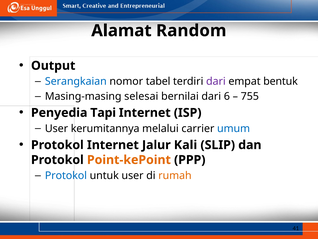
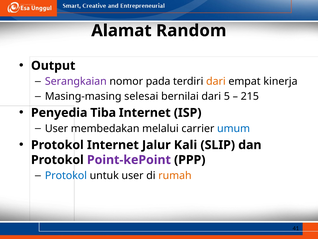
Serangkaian colour: blue -> purple (76, 81)
tabel: tabel -> pada (158, 81)
dari colour: purple -> orange (216, 81)
bentuk: bentuk -> kinerja (280, 81)
6: 6 -> 5 (227, 96)
755: 755 -> 215 (250, 96)
Tapi: Tapi -> Tiba (103, 113)
kerumitannya: kerumitannya -> membedakan (105, 128)
Point-kePoint colour: orange -> purple (129, 160)
